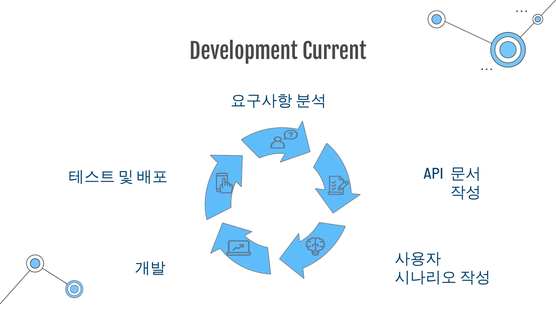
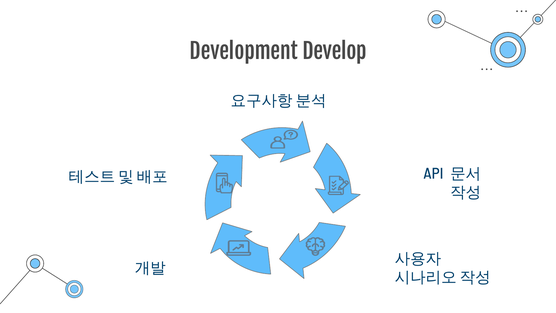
Current: Current -> Develop (335, 52)
